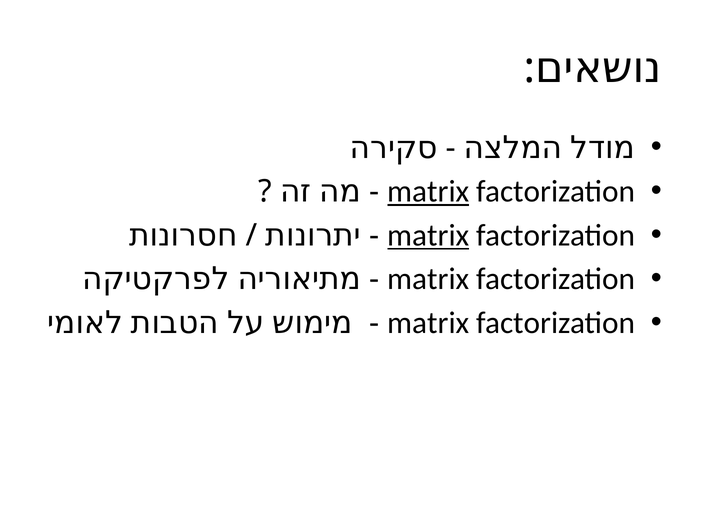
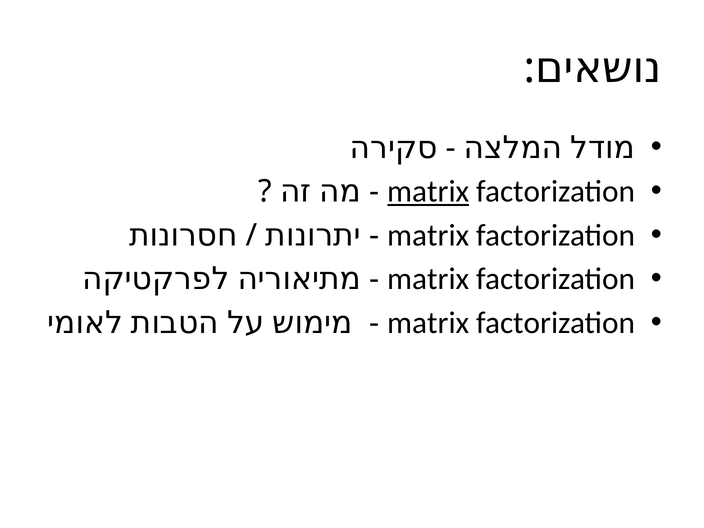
matrix underline: present -> none (428, 235)
